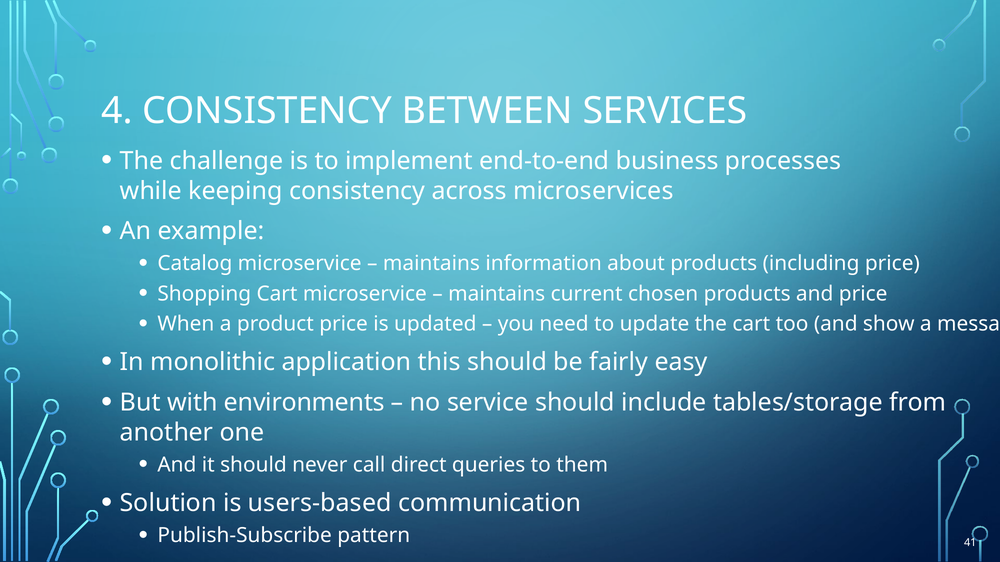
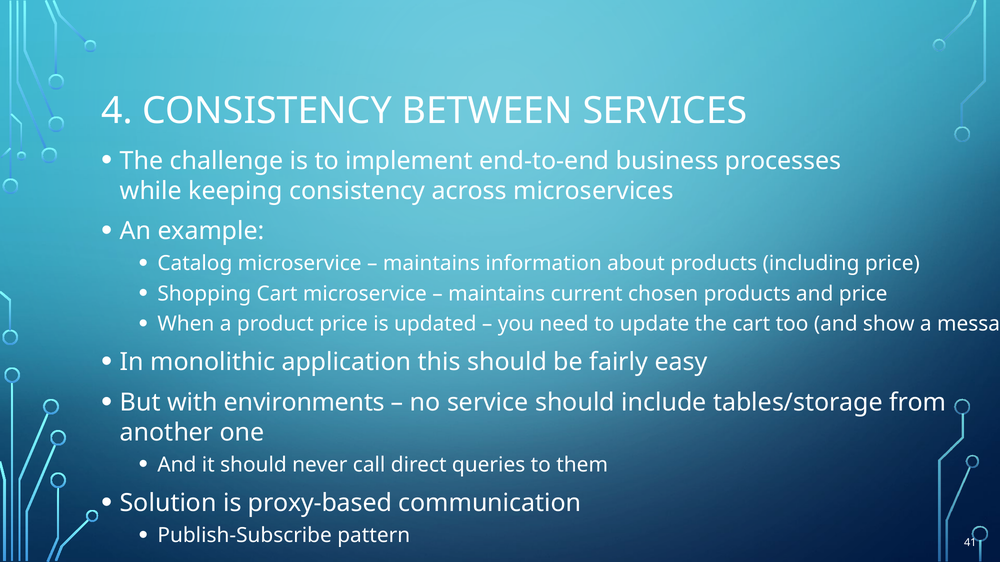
users-based: users-based -> proxy-based (320, 504)
